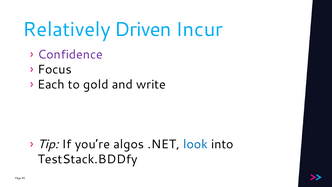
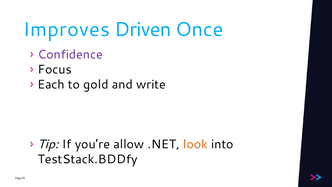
Relatively: Relatively -> Improves (66, 30)
Incur: Incur -> Once (199, 30)
algos: algos -> allow (129, 144)
look colour: blue -> orange (195, 144)
